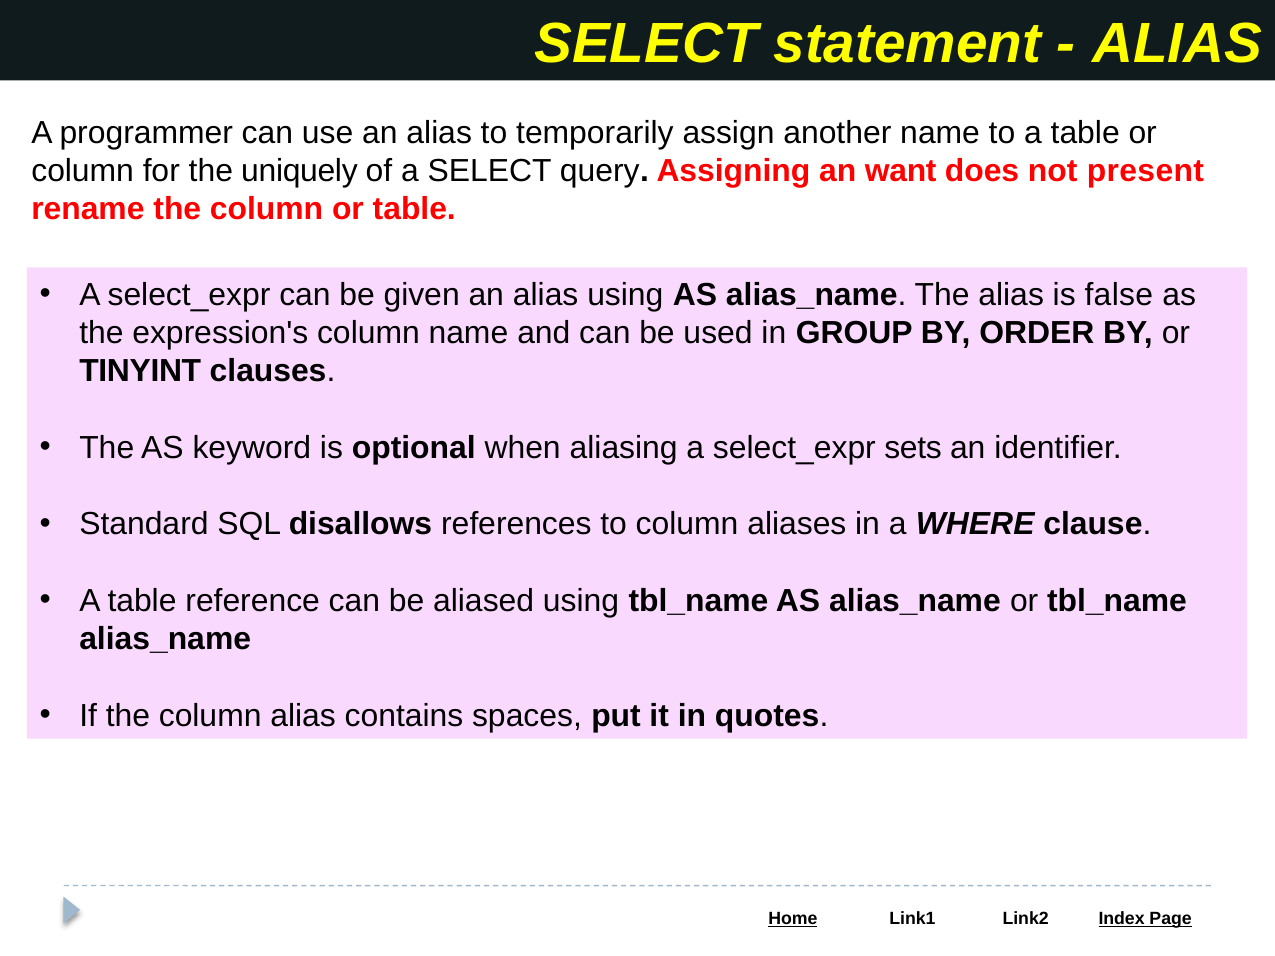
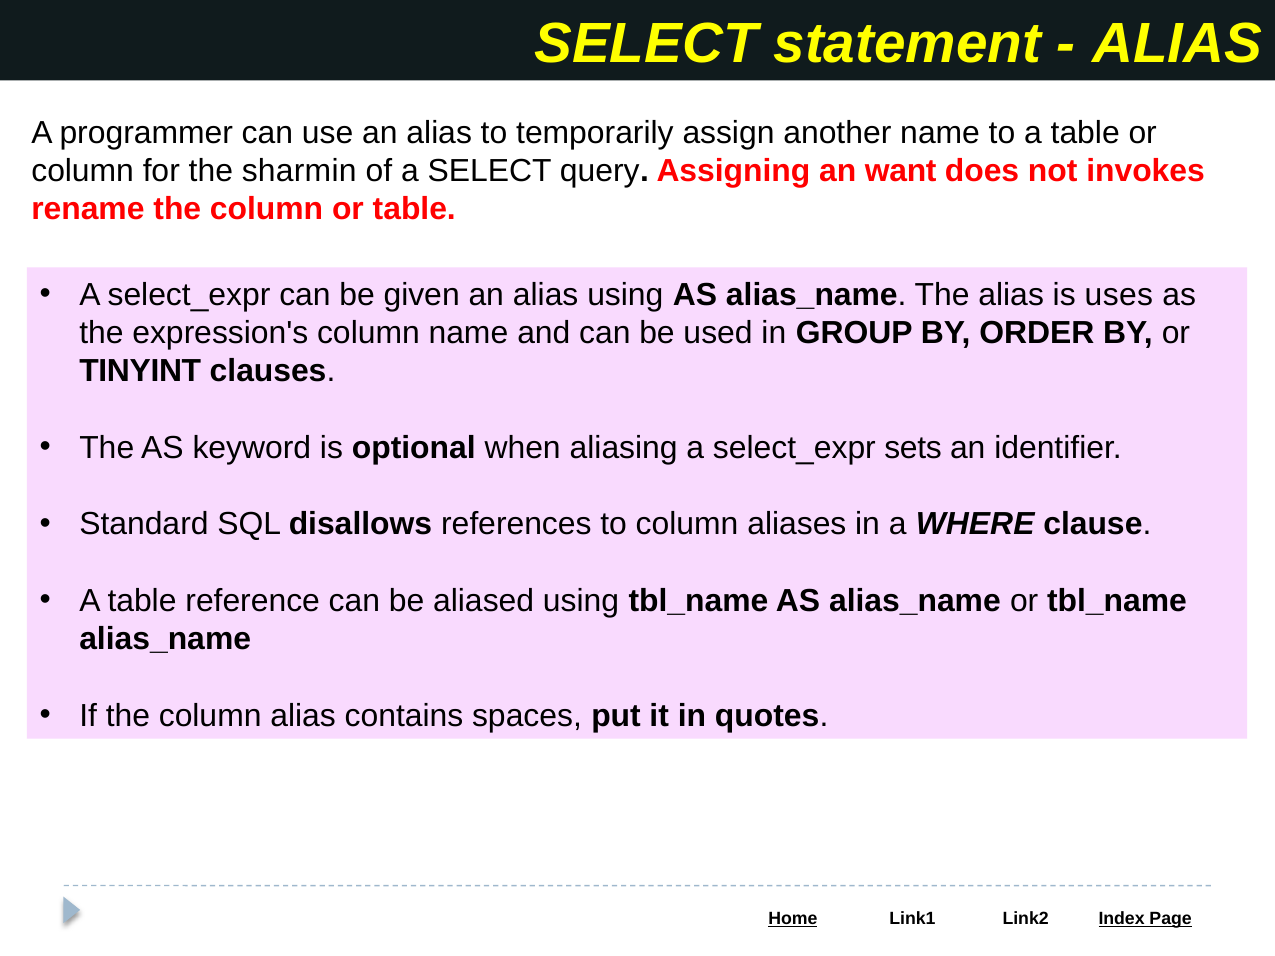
uniquely: uniquely -> sharmin (299, 171)
present: present -> invokes (1146, 171)
false: false -> uses (1119, 295)
